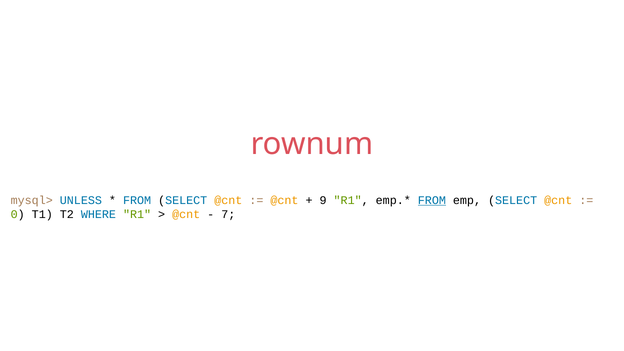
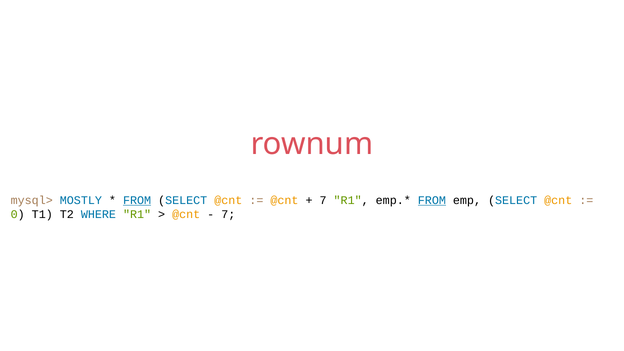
UNLESS: UNLESS -> MOSTLY (81, 200)
FROM underline: none -> present (137, 200)
9: 9 -> 7 (323, 200)
